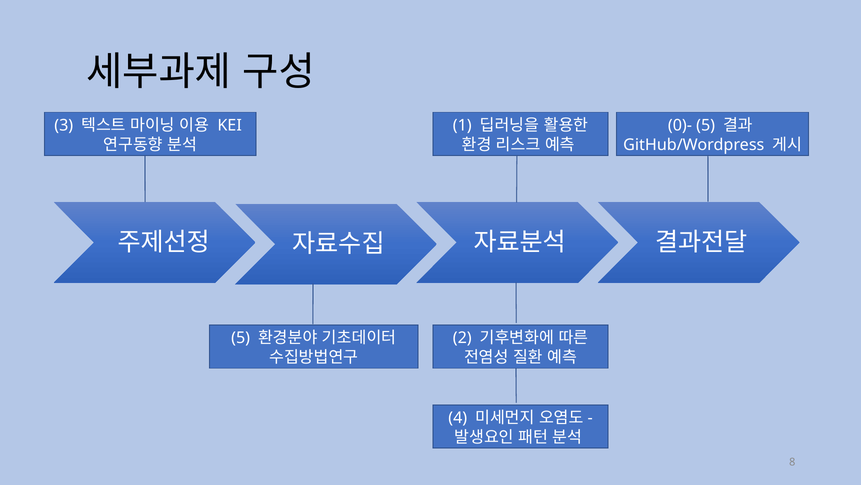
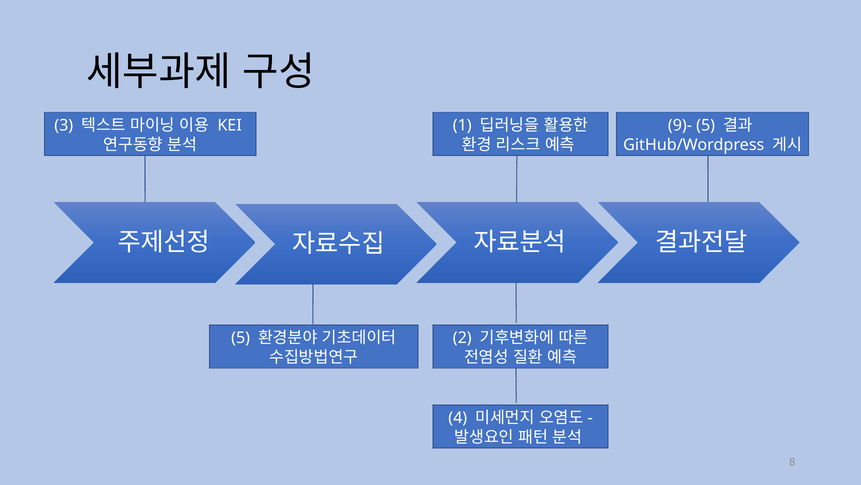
0)-: 0)- -> 9)- (680, 125)
